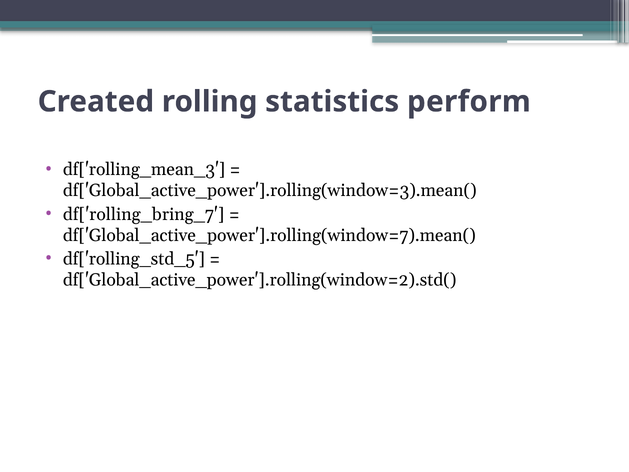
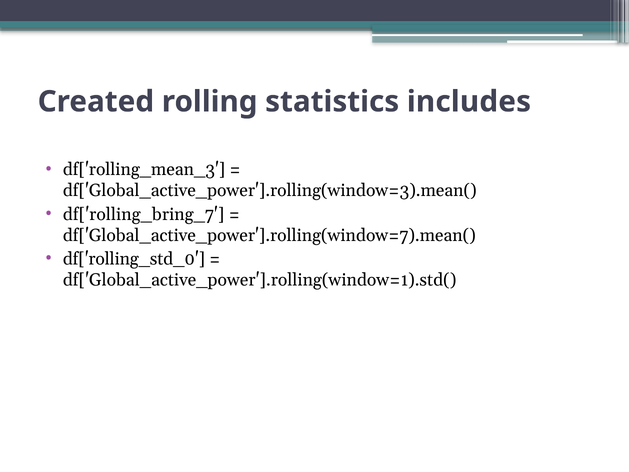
perform: perform -> includes (469, 102)
df['rolling_std_5: df['rolling_std_5 -> df['rolling_std_0 (134, 259)
df['Global_active_power'].rolling(window=2).std(: df['Global_active_power'].rolling(window=2).std( -> df['Global_active_power'].rolling(window=1).std( (260, 280)
